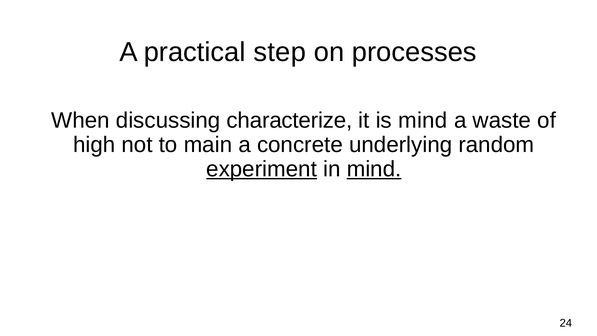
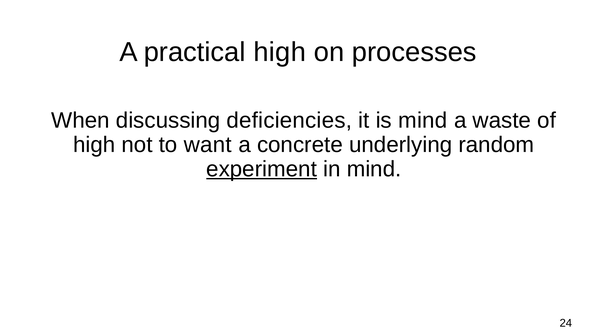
practical step: step -> high (280, 52)
characterize: characterize -> deficiencies (289, 120)
main: main -> want (208, 145)
mind underline: present -> none (374, 169)
